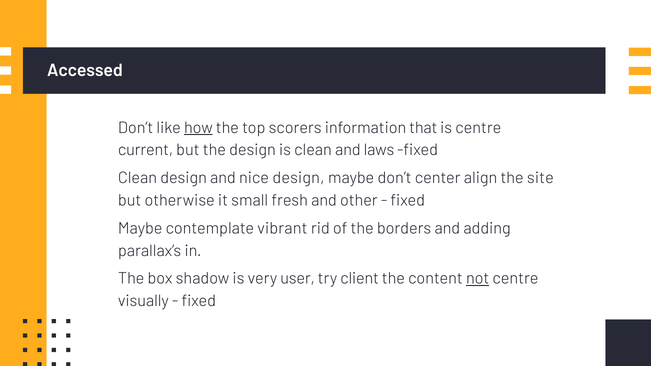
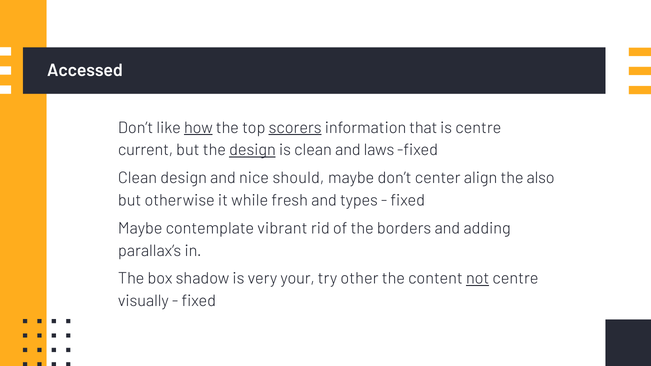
scorers underline: none -> present (295, 128)
design underline: none -> present (252, 150)
nice design: design -> should (298, 178)
site: site -> also (541, 178)
small: small -> while (250, 200)
other: other -> types (359, 200)
user: user -> your (298, 279)
client: client -> other (359, 279)
